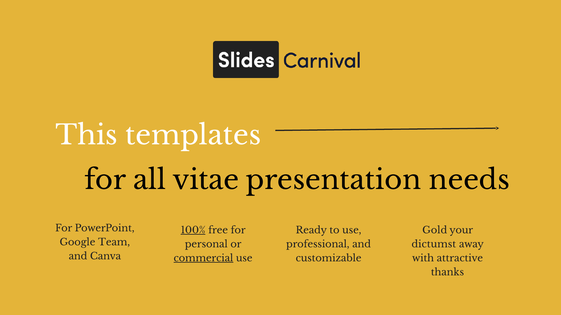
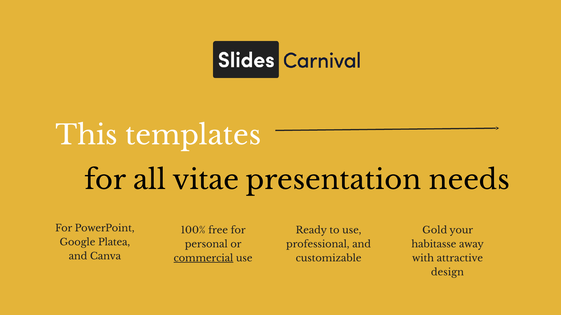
100% underline: present -> none (193, 231)
Team: Team -> Platea (114, 243)
dictumst: dictumst -> habitasse (434, 245)
thanks: thanks -> design (447, 273)
